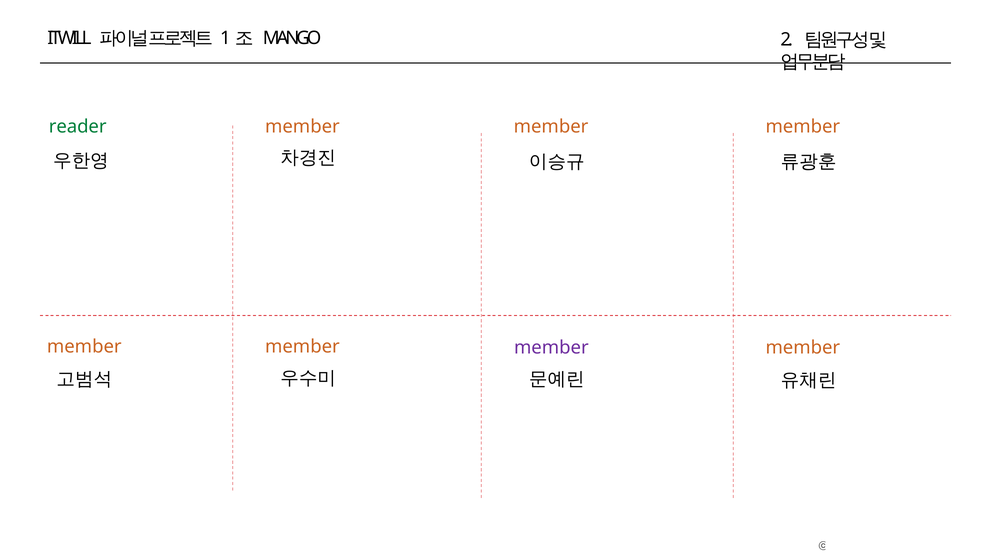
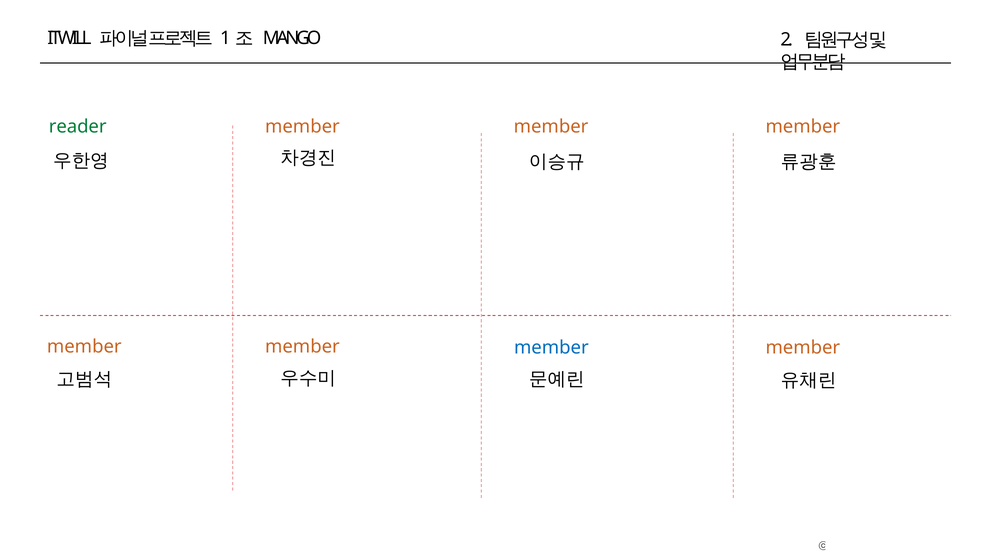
member colour: purple -> blue (551, 348)
